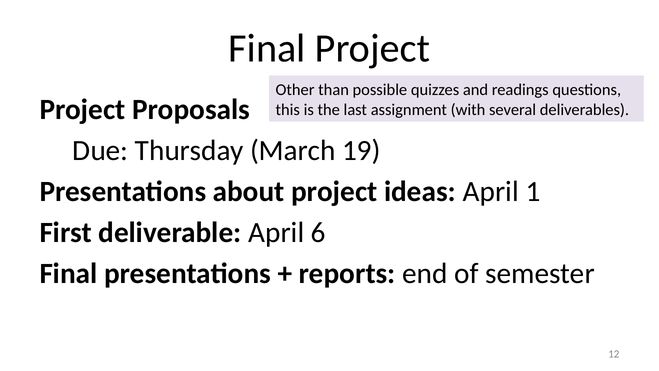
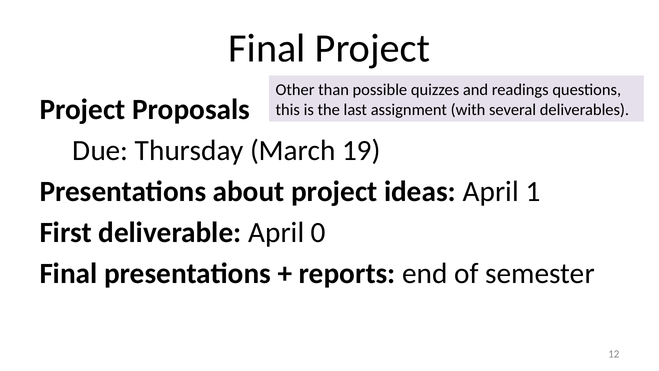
6: 6 -> 0 (318, 232)
